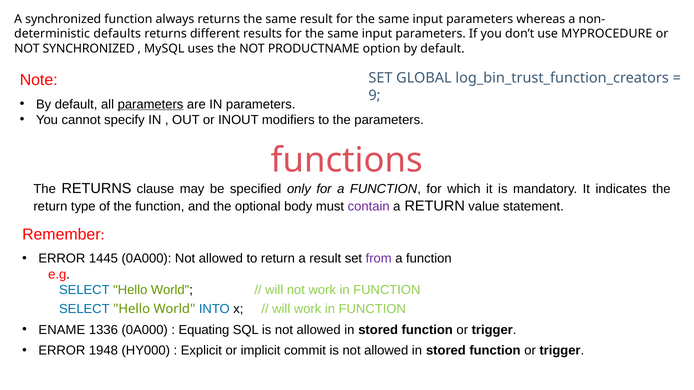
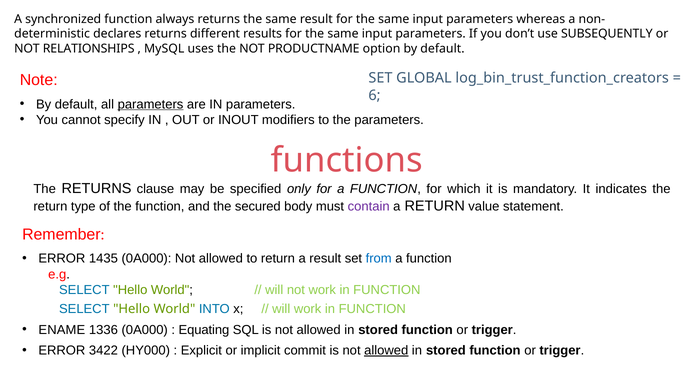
defaults: defaults -> declares (117, 34)
MYPROCEDURE: MYPROCEDURE -> SUBSEQUENTLY (607, 34)
NOT SYNCHRONIZED: SYNCHRONIZED -> RELATIONSHIPS (89, 49)
9: 9 -> 6 (375, 96)
optional: optional -> secured (258, 207)
1445: 1445 -> 1435 (103, 259)
from colour: purple -> blue (379, 259)
1948: 1948 -> 3422 (103, 351)
allowed underline: none -> present (386, 351)
